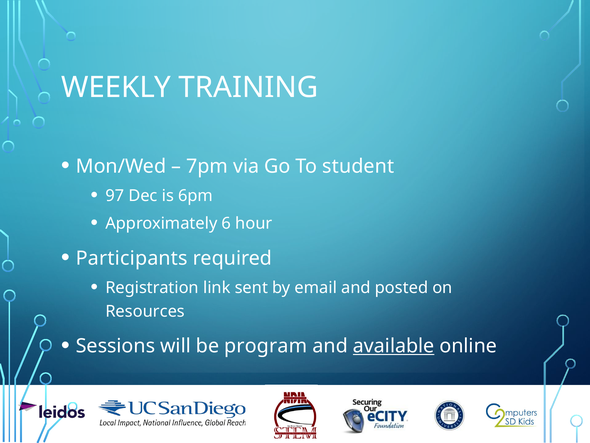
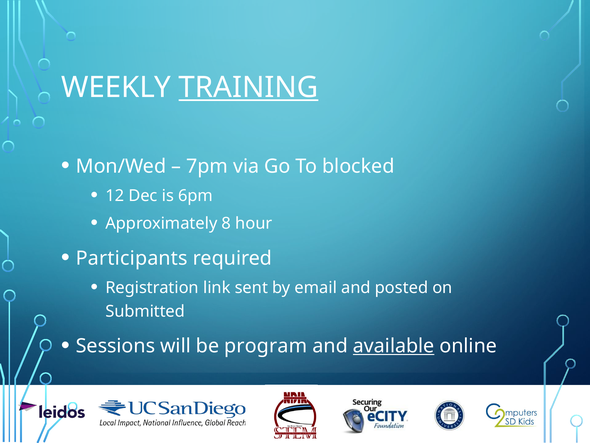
TRAINING underline: none -> present (248, 87)
student: student -> blocked (358, 166)
97: 97 -> 12 (115, 195)
6: 6 -> 8 (226, 223)
Resources: Resources -> Submitted (145, 311)
